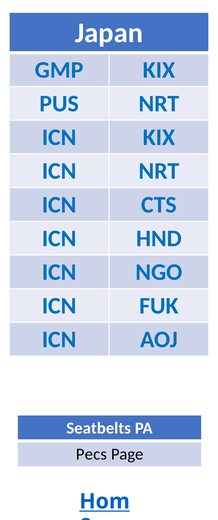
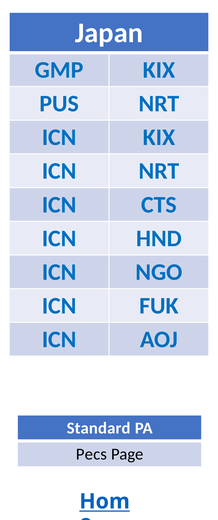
Seatbelts: Seatbelts -> Standard (99, 429)
